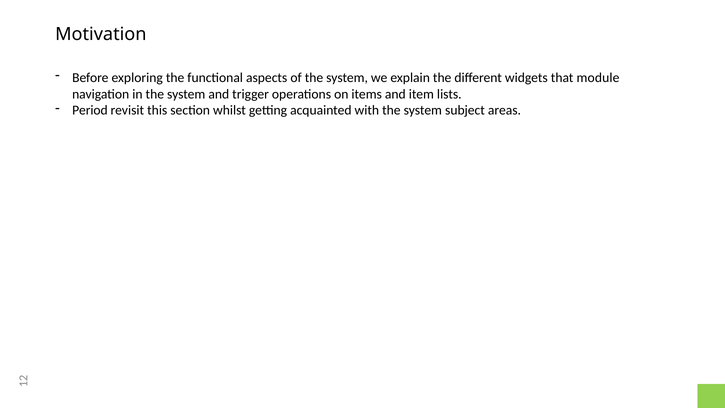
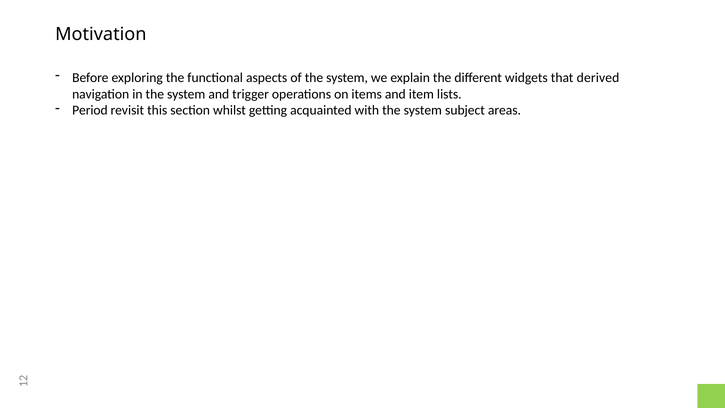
module: module -> derived (598, 78)
